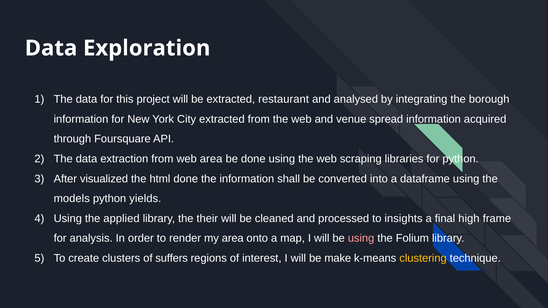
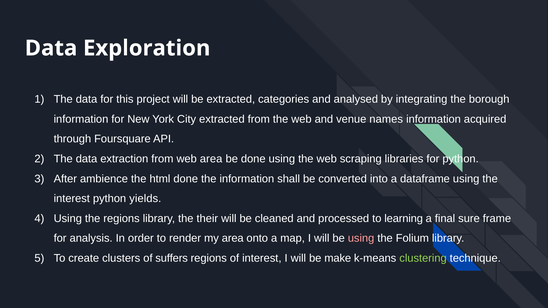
restaurant: restaurant -> categories (284, 99)
spread: spread -> names (386, 119)
visualized: visualized -> ambience (104, 179)
models: models -> interest (72, 199)
the applied: applied -> regions (122, 219)
insights: insights -> learning (404, 219)
high: high -> sure (469, 219)
clustering colour: yellow -> light green (423, 258)
